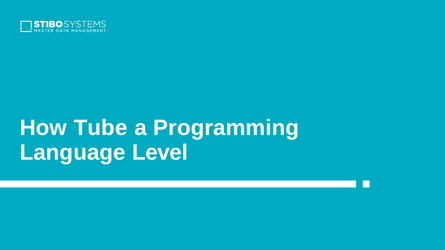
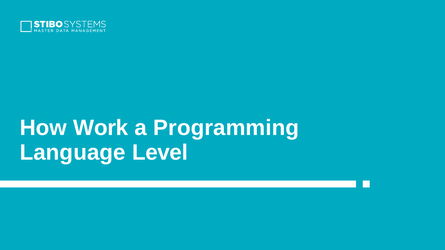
Tube: Tube -> Work (101, 128)
